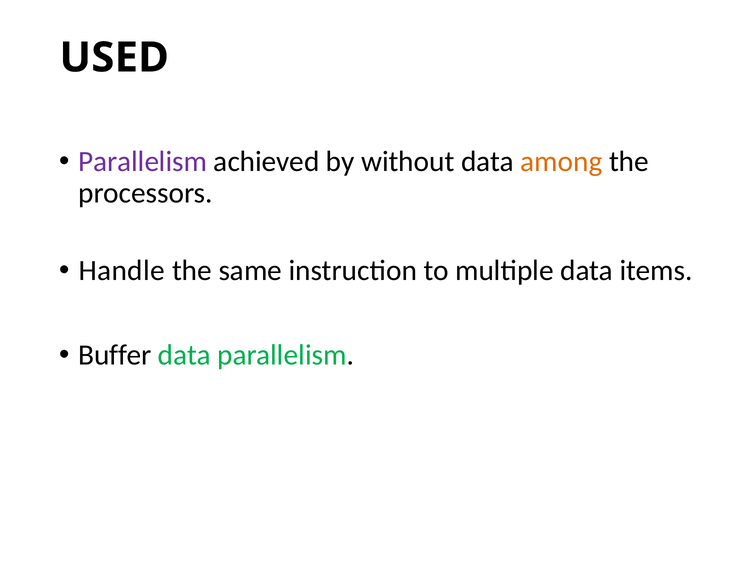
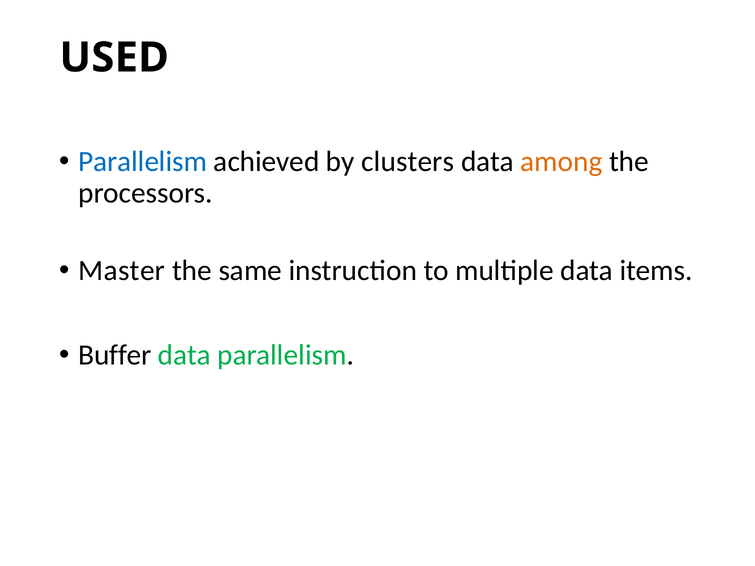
Parallelism colour: purple -> blue (143, 162)
without: without -> clusters (408, 162)
Handle: Handle -> Master (122, 271)
